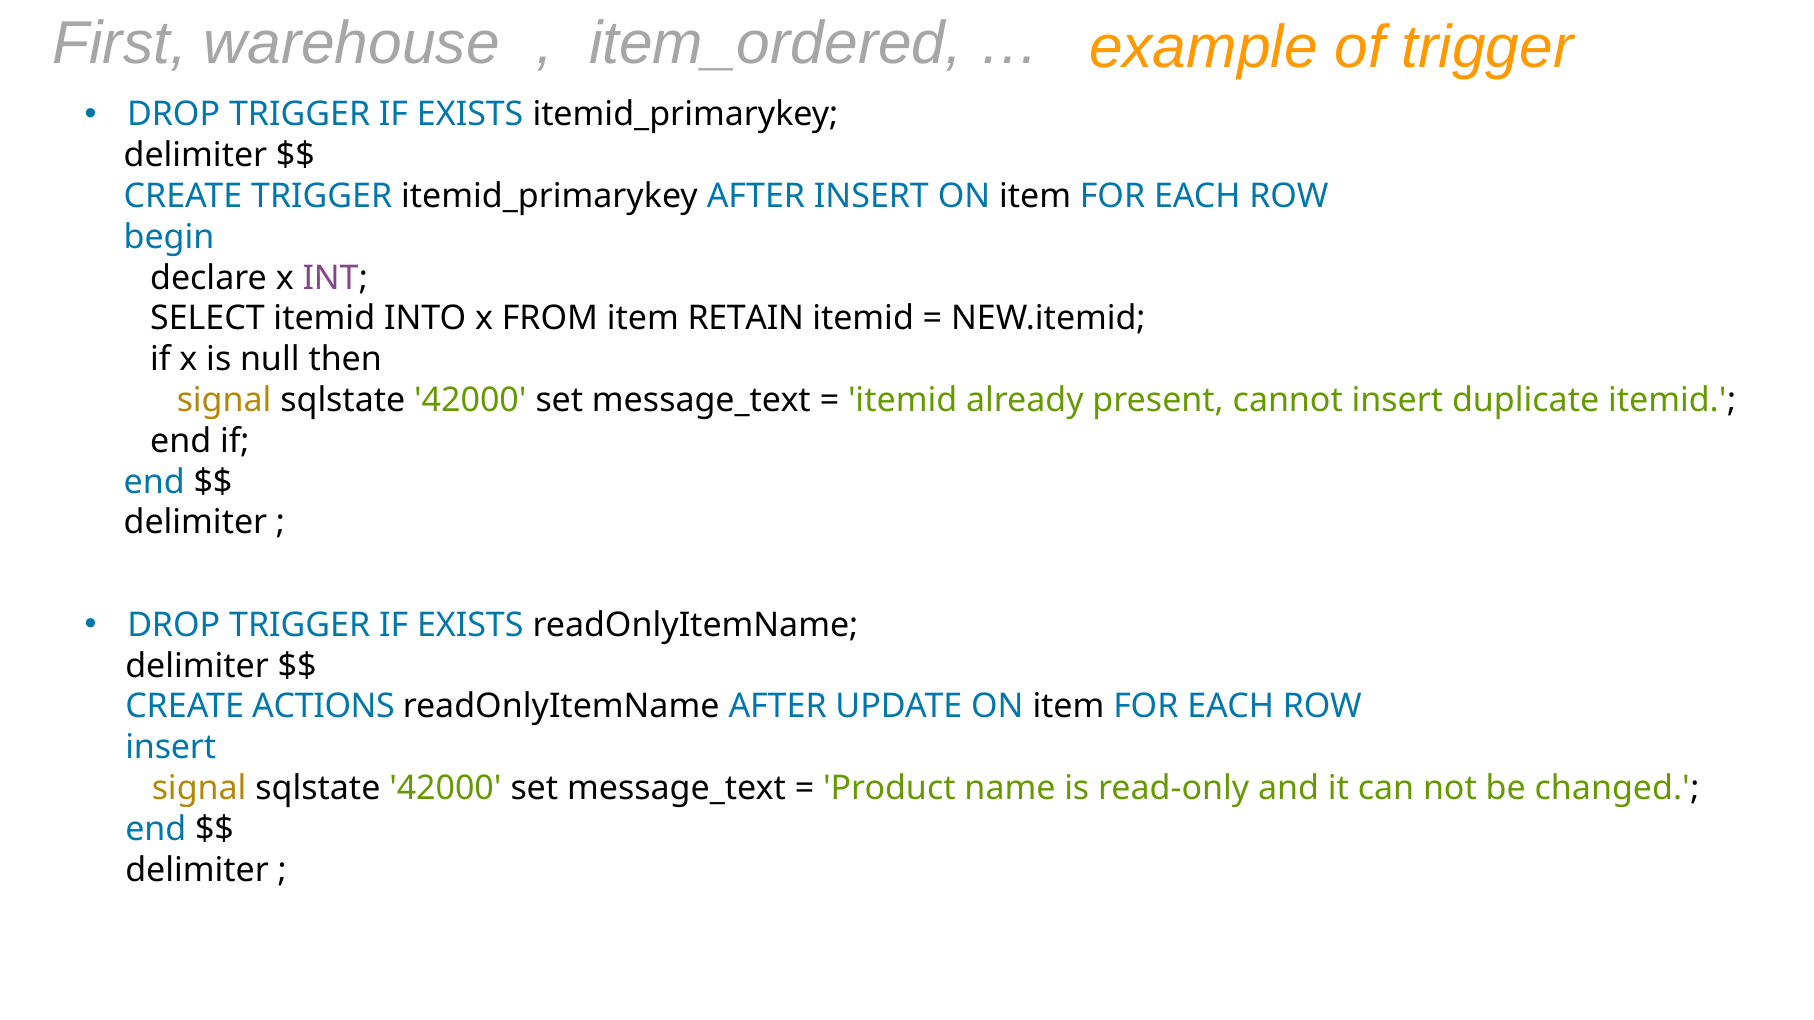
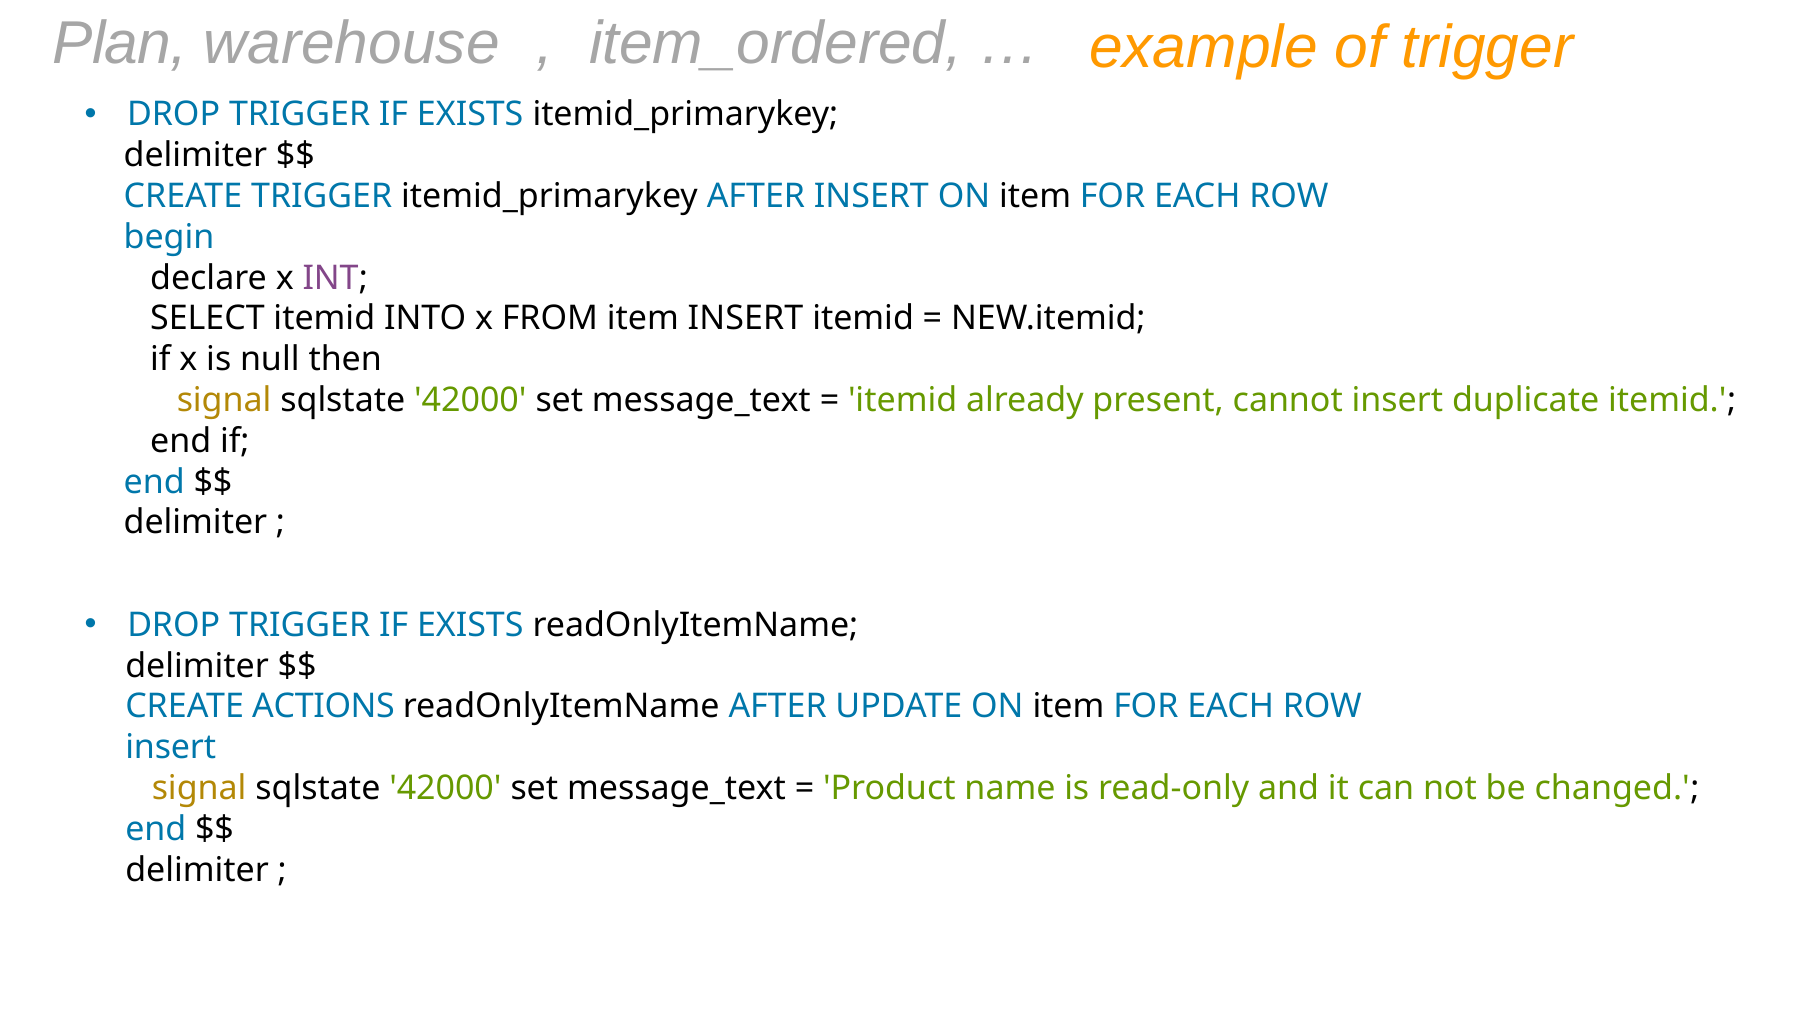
First: First -> Plan (120, 43)
item RETAIN: RETAIN -> INSERT (745, 319)
